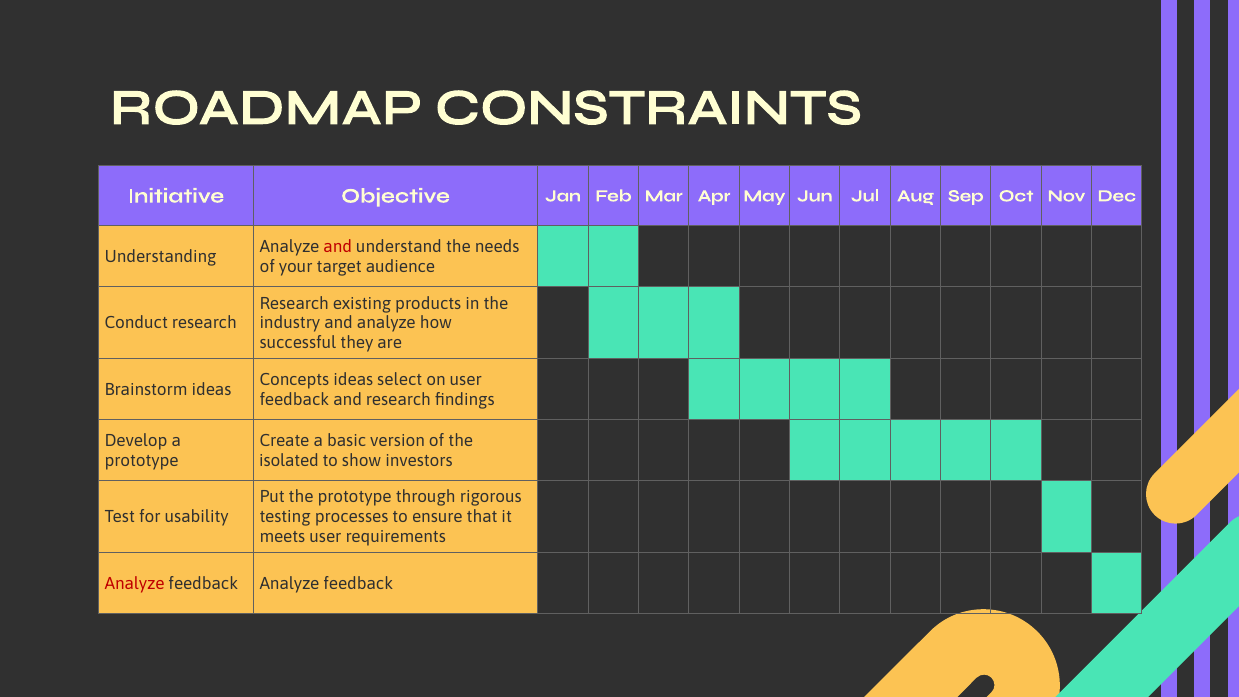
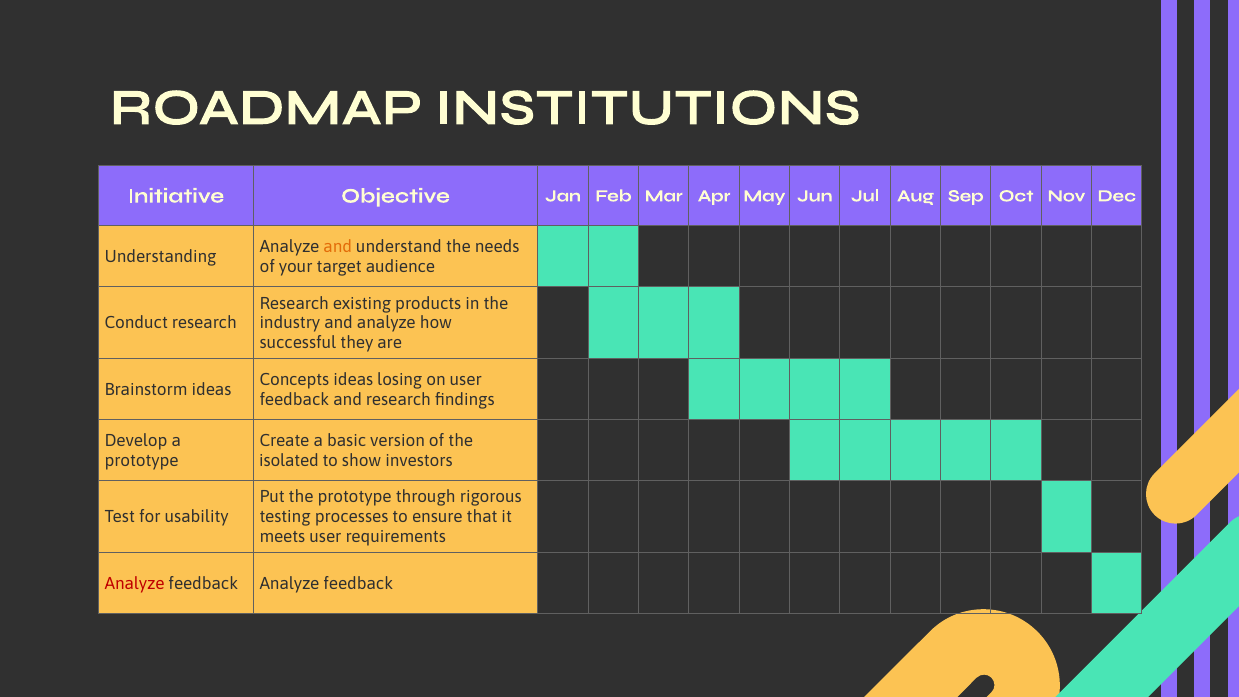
CONSTRAINTS: CONSTRAINTS -> INSTITUTIONS (648, 107)
and colour: red -> orange (338, 247)
select: select -> losing (400, 380)
